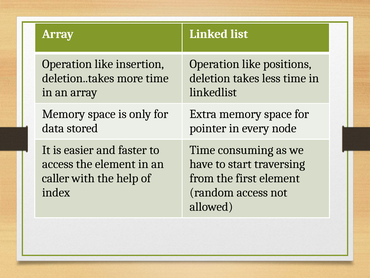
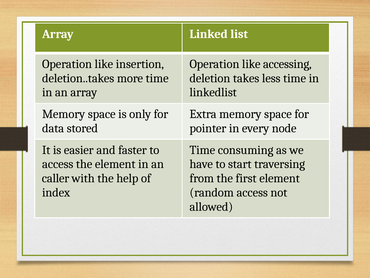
positions: positions -> accessing (287, 64)
